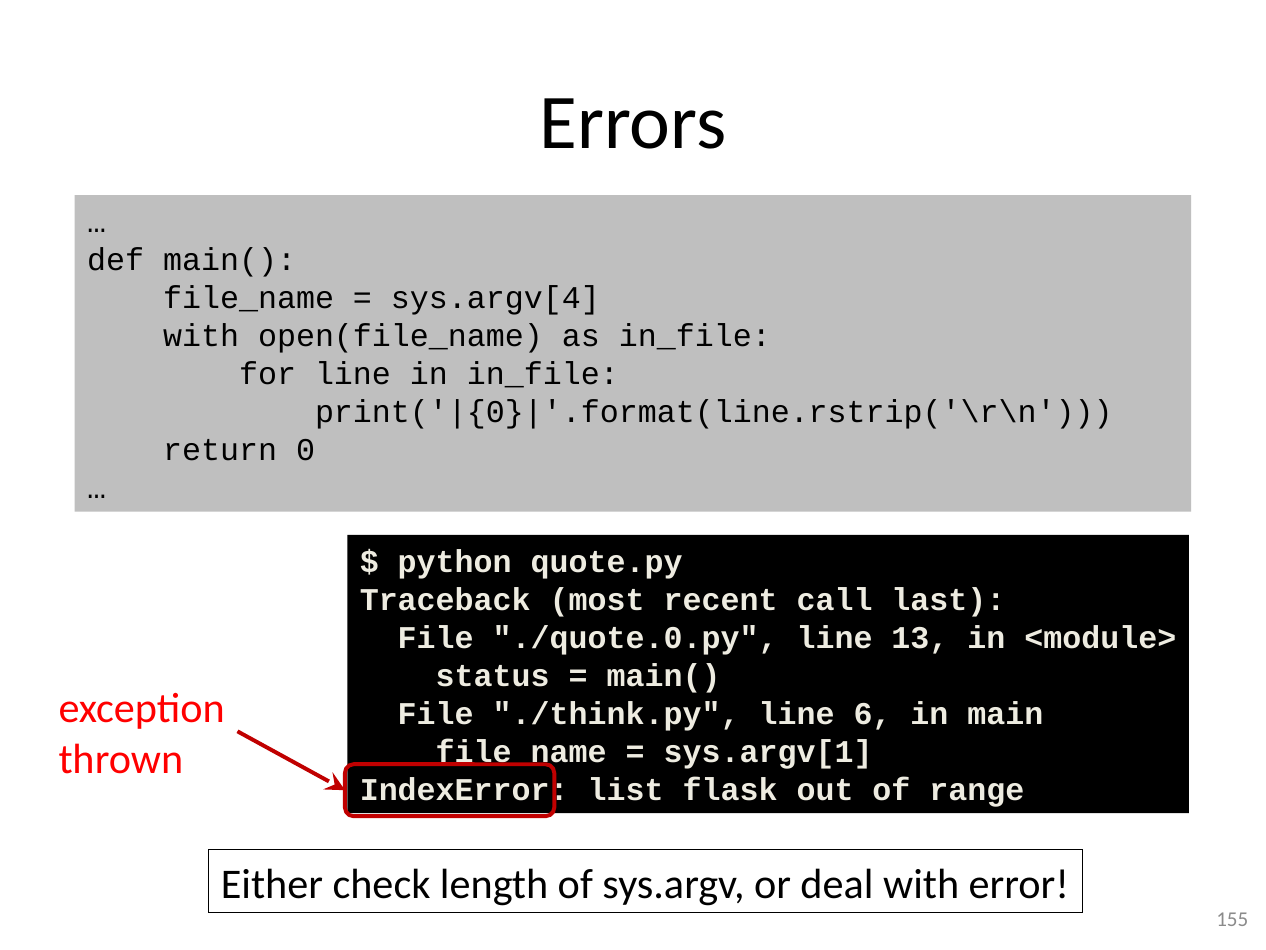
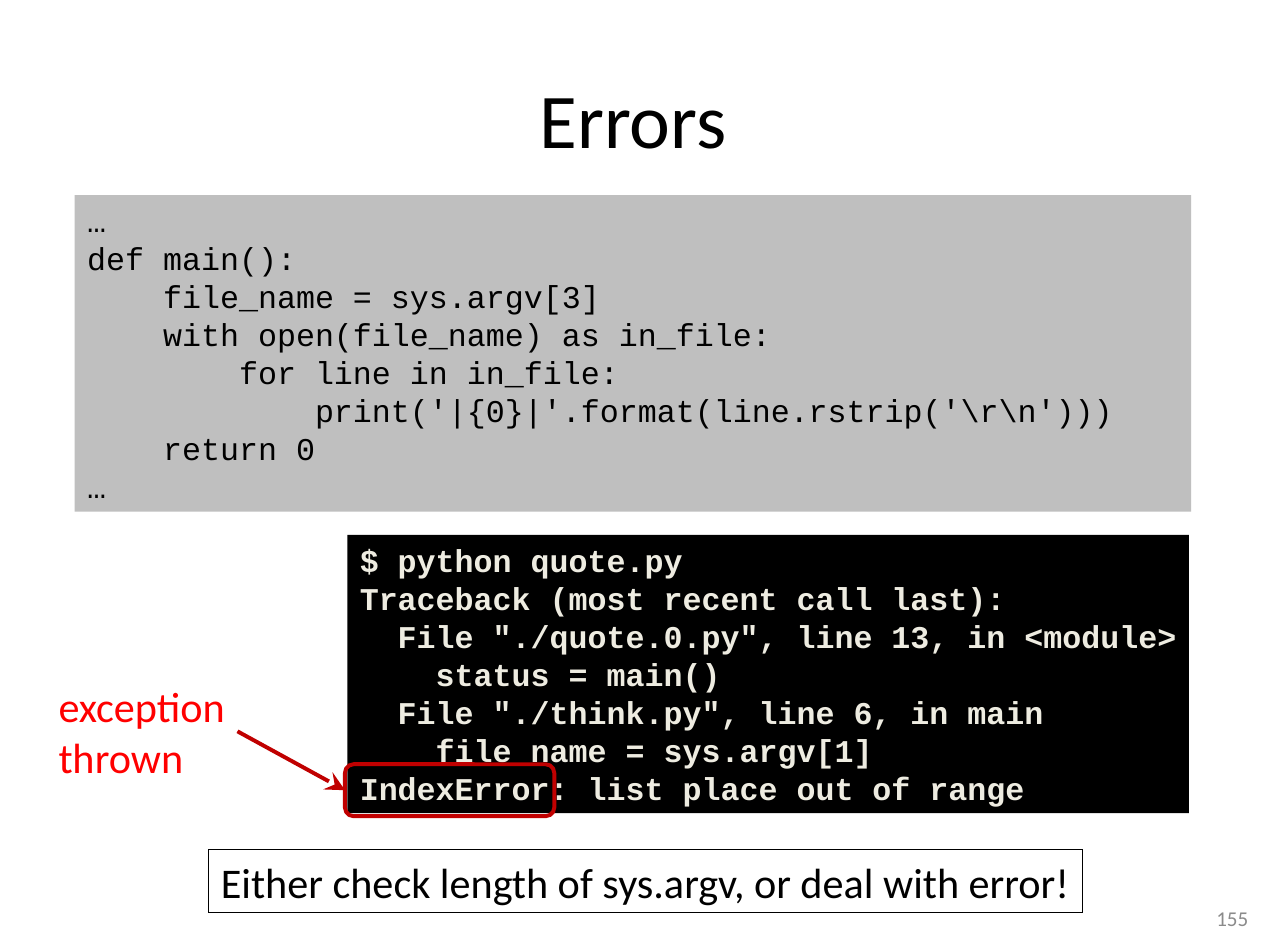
sys.argv[4: sys.argv[4 -> sys.argv[3 (495, 298)
flask: flask -> place (730, 790)
